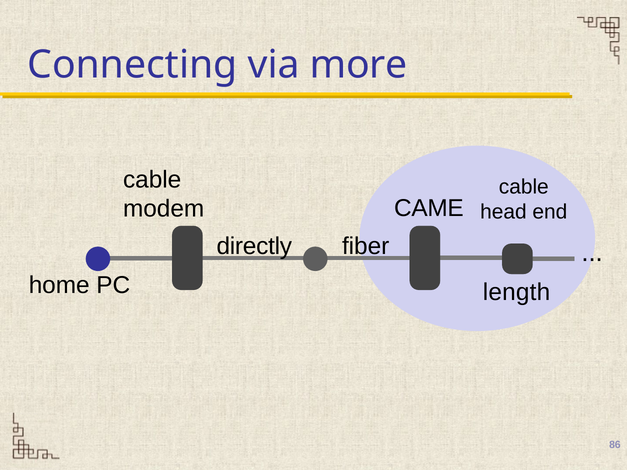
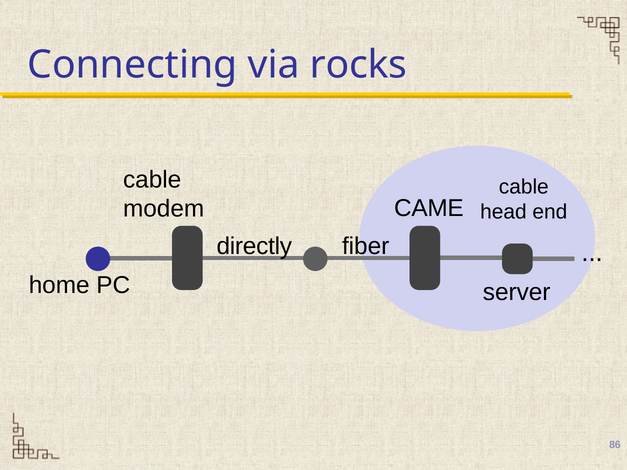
more: more -> rocks (358, 65)
length: length -> server (517, 292)
